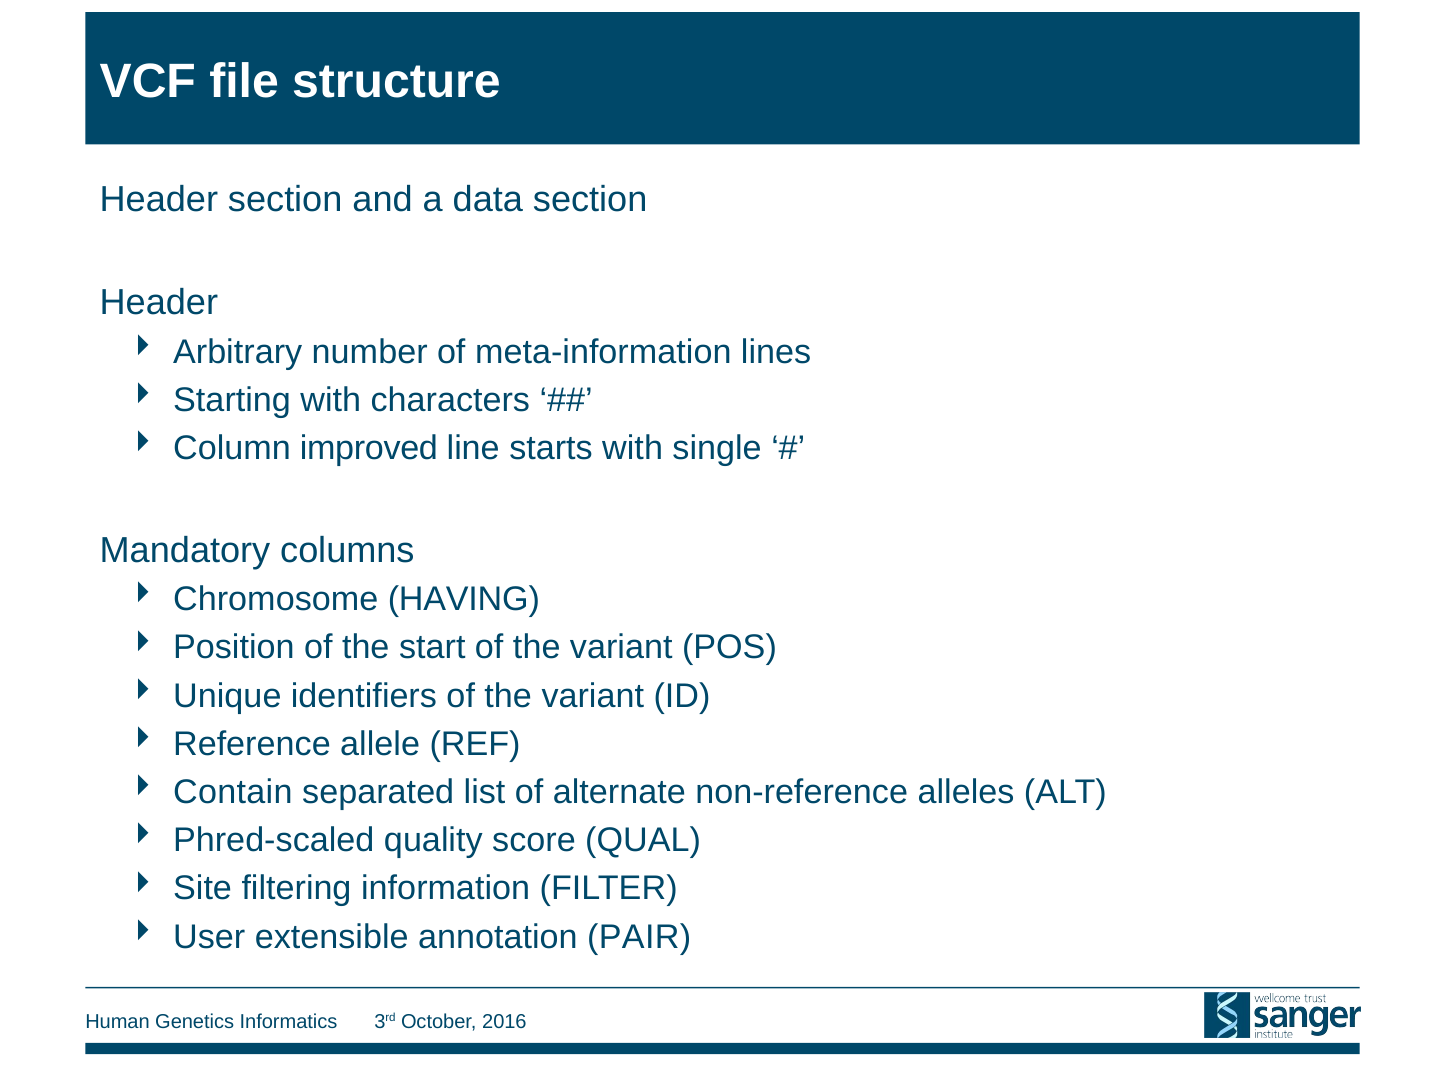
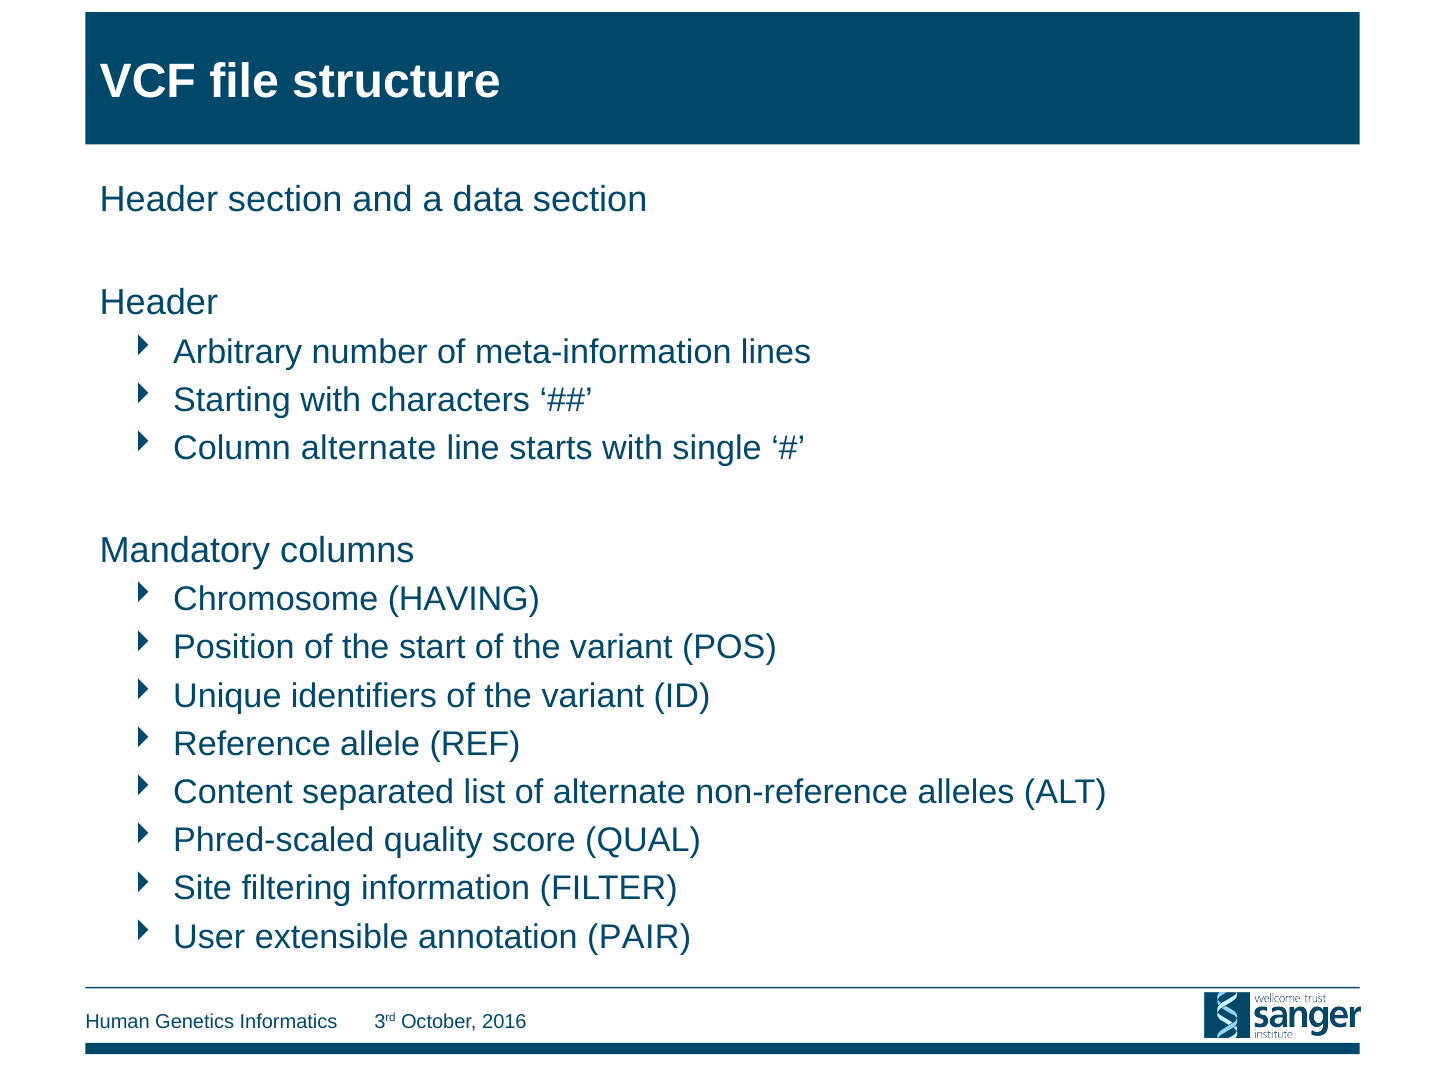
Column improved: improved -> alternate (369, 448)
Contain: Contain -> Content (233, 792)
